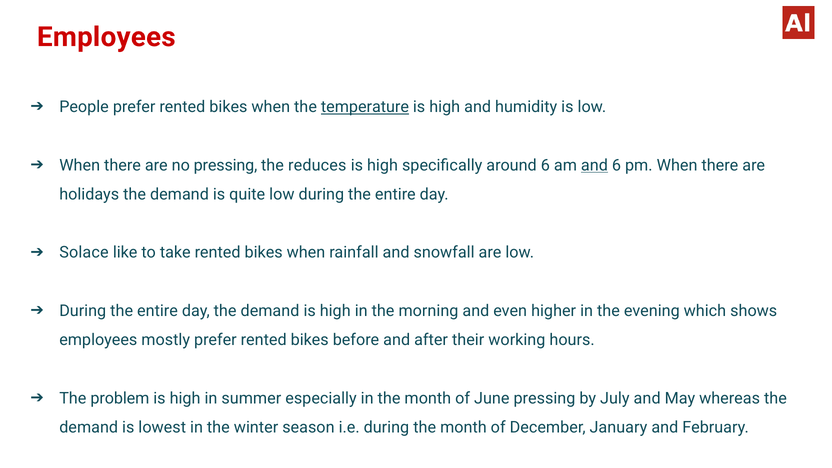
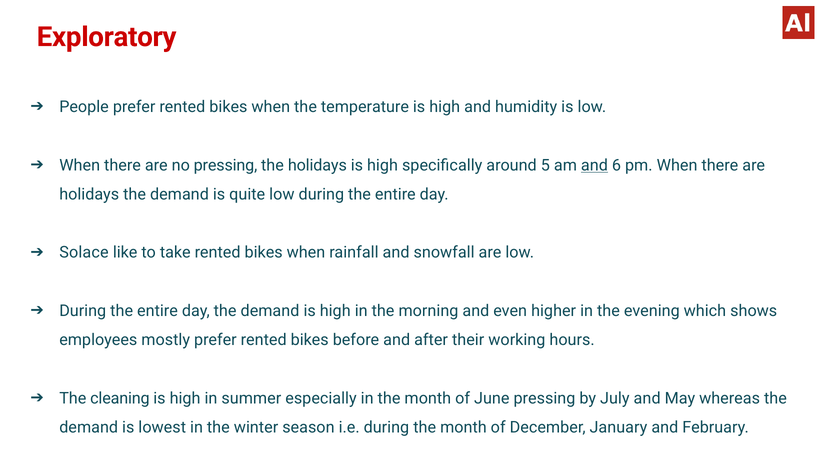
Employees: Employees -> Exploratory (107, 37)
temperature underline: present -> none (365, 107)
the reduces: reduces -> holidays (317, 165)
around 6: 6 -> 5 (545, 165)
problem: problem -> cleaning (120, 398)
